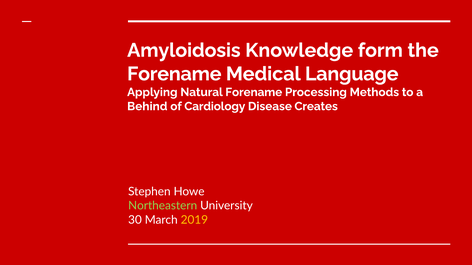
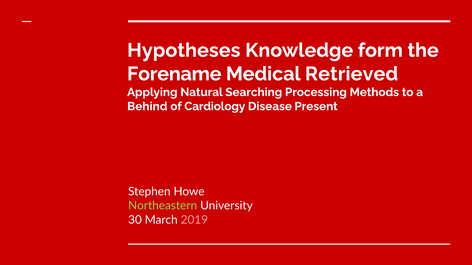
Amyloidosis: Amyloidosis -> Hypotheses (184, 50)
Language: Language -> Retrieved (352, 74)
Natural Forename: Forename -> Searching (254, 92)
Creates: Creates -> Present (316, 107)
2019 colour: yellow -> pink (194, 220)
